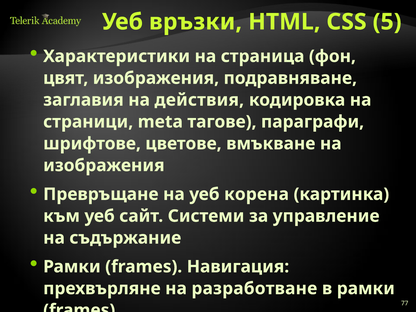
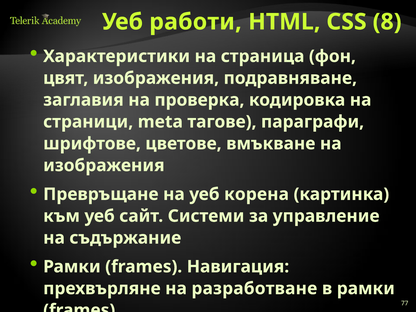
връзки: връзки -> работи (195, 22)
5: 5 -> 8 (387, 22)
действия: действия -> проверка (199, 100)
